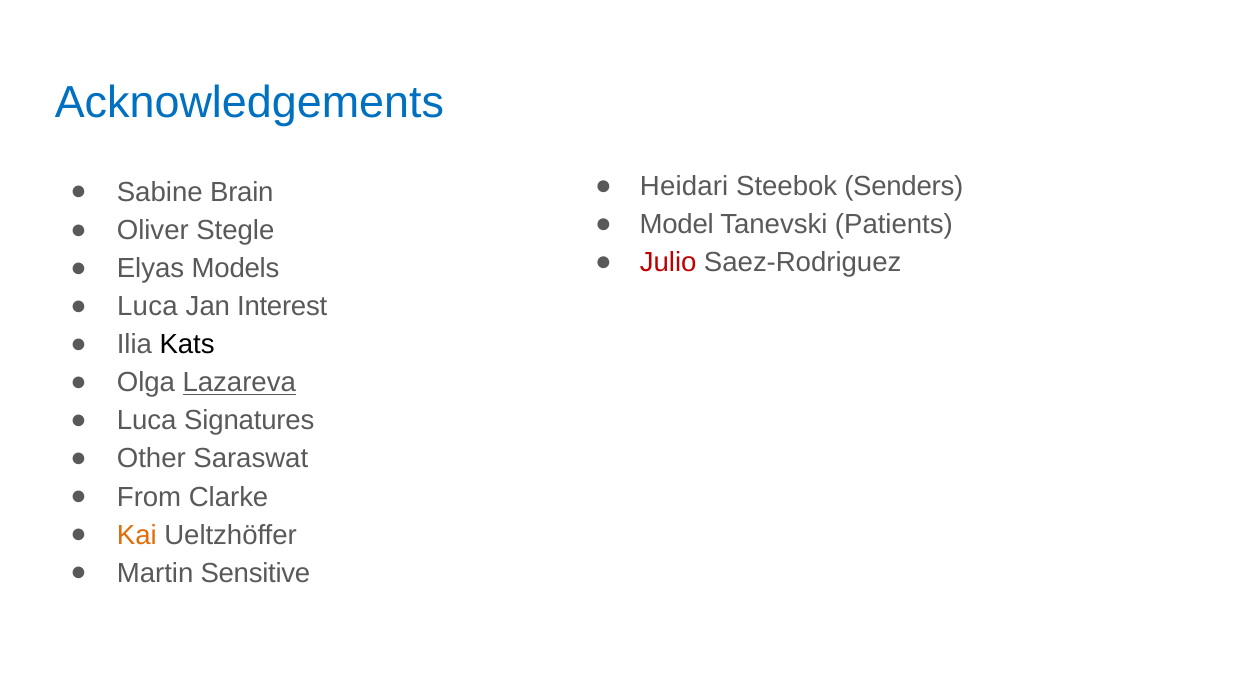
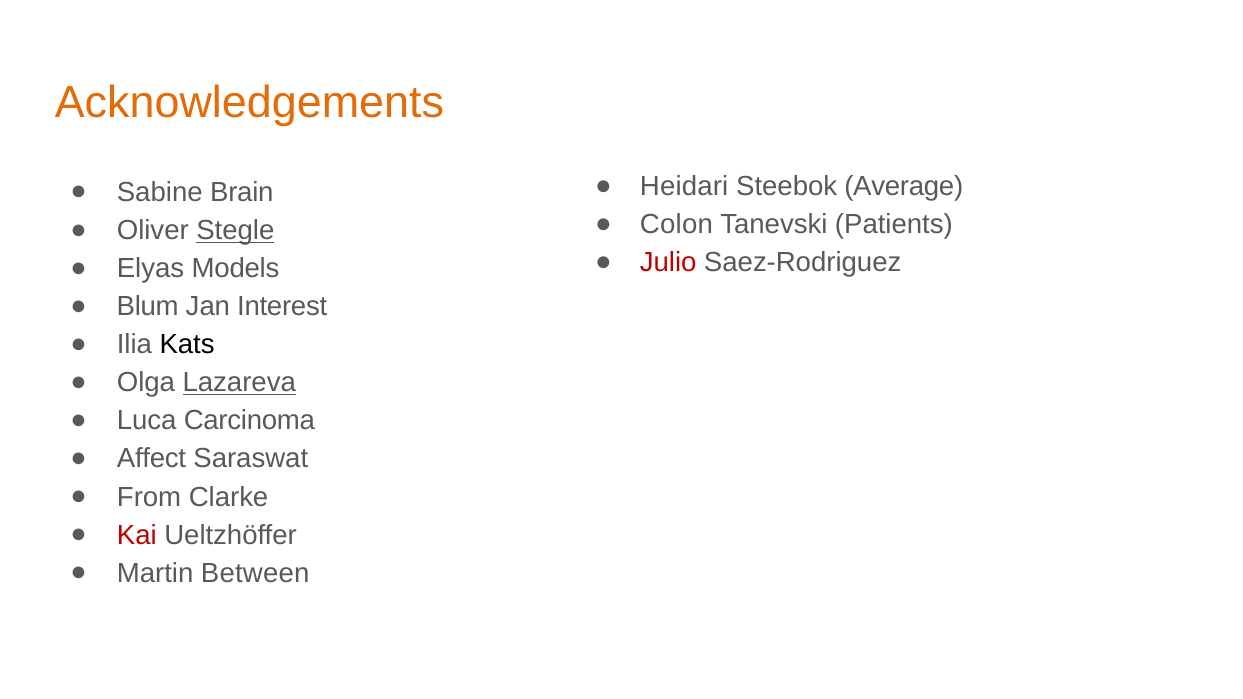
Acknowledgements colour: blue -> orange (249, 103)
Senders: Senders -> Average (904, 187)
Model: Model -> Colon (676, 225)
Stegle underline: none -> present (235, 231)
Luca: Luca -> Blum (148, 307)
Signatures: Signatures -> Carcinoma (249, 421)
Other: Other -> Affect (151, 459)
Kai colour: orange -> red (137, 535)
Sensitive: Sensitive -> Between (255, 573)
